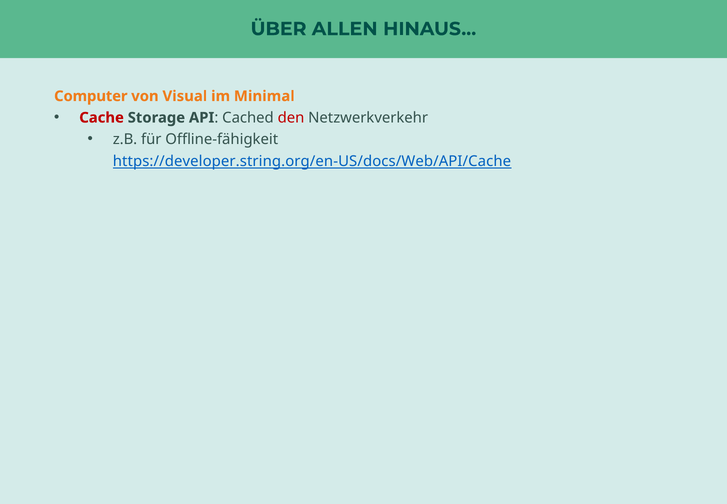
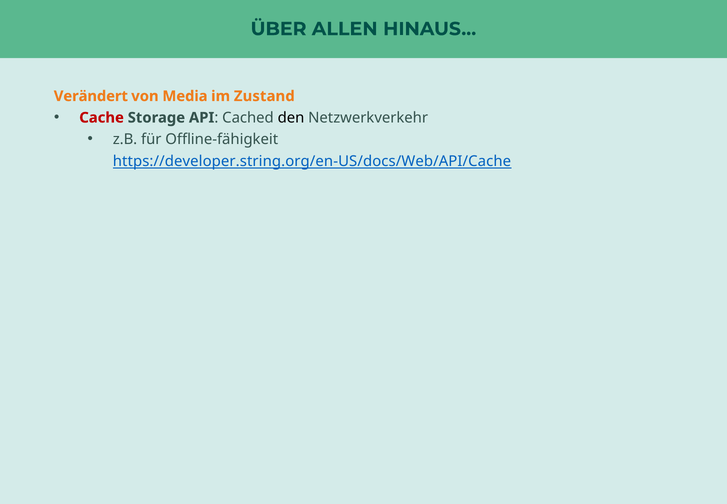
Computer: Computer -> Verändert (91, 96)
Visual: Visual -> Media (185, 96)
Minimal: Minimal -> Zustand (264, 96)
den colour: red -> black (291, 118)
